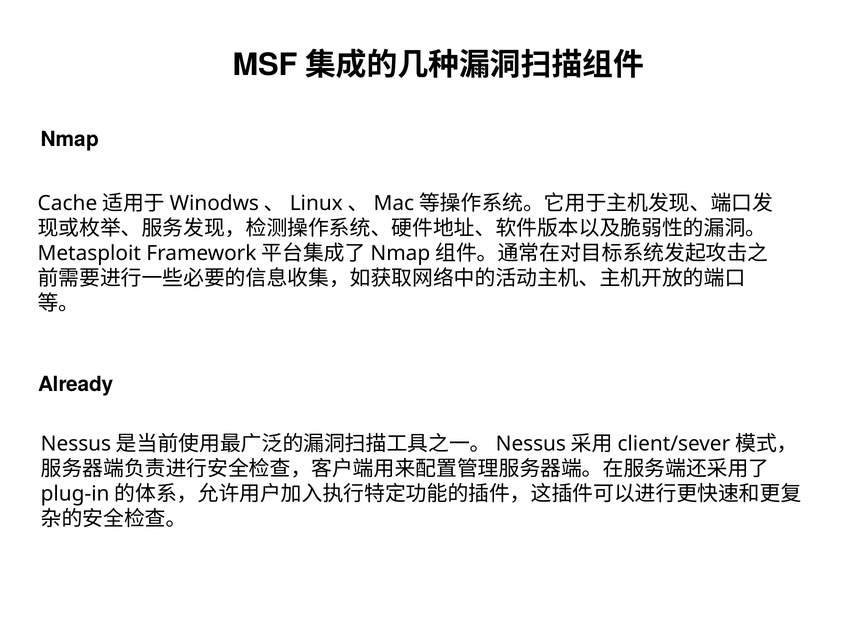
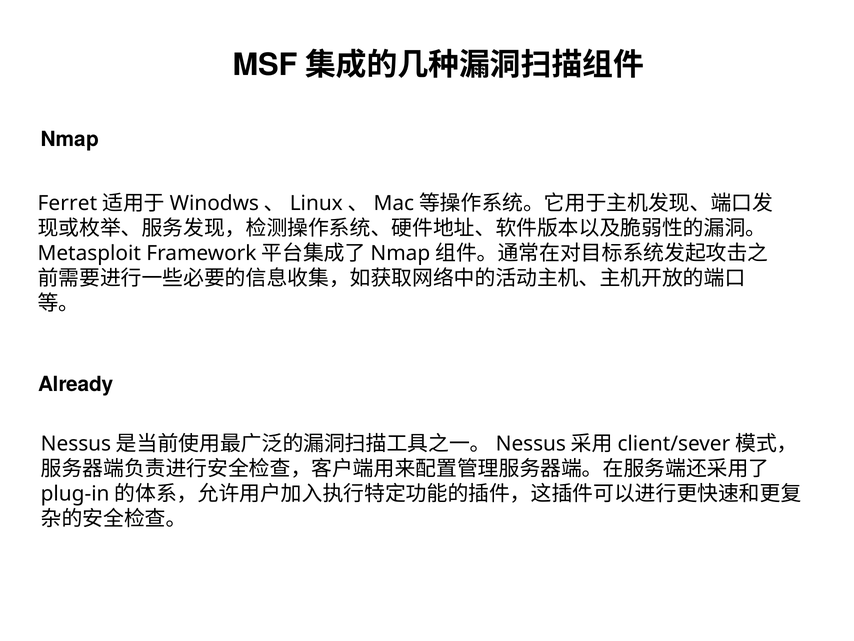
Cache: Cache -> Ferret (67, 203)
